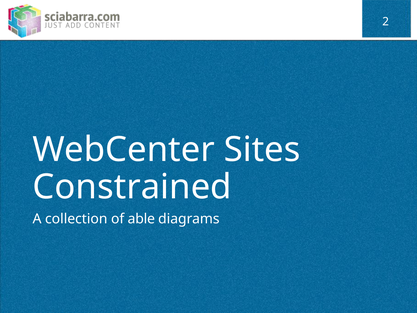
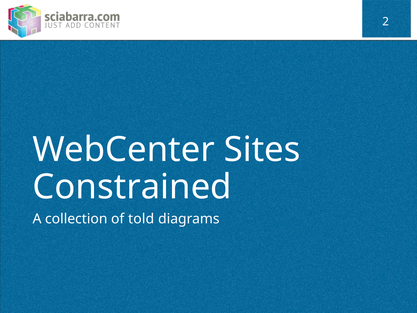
able: able -> told (141, 219)
